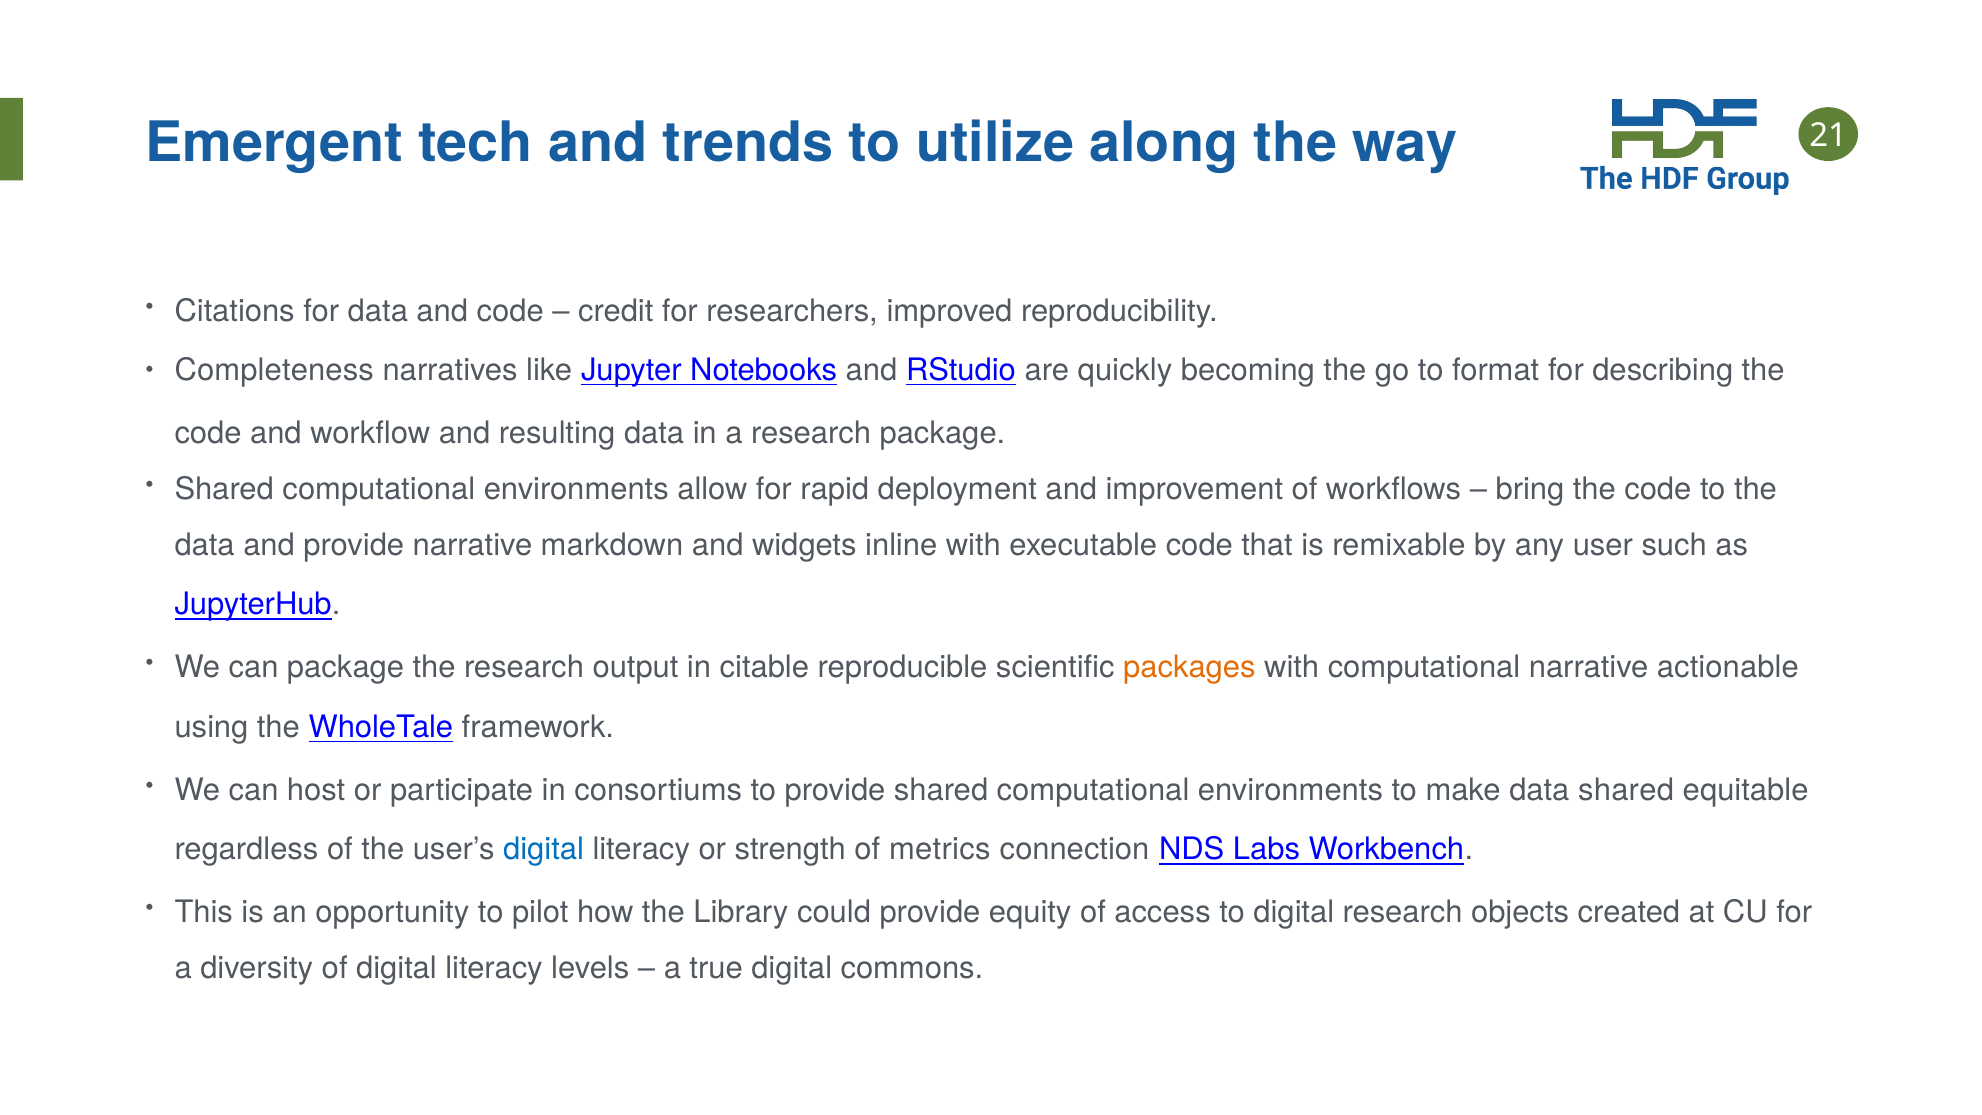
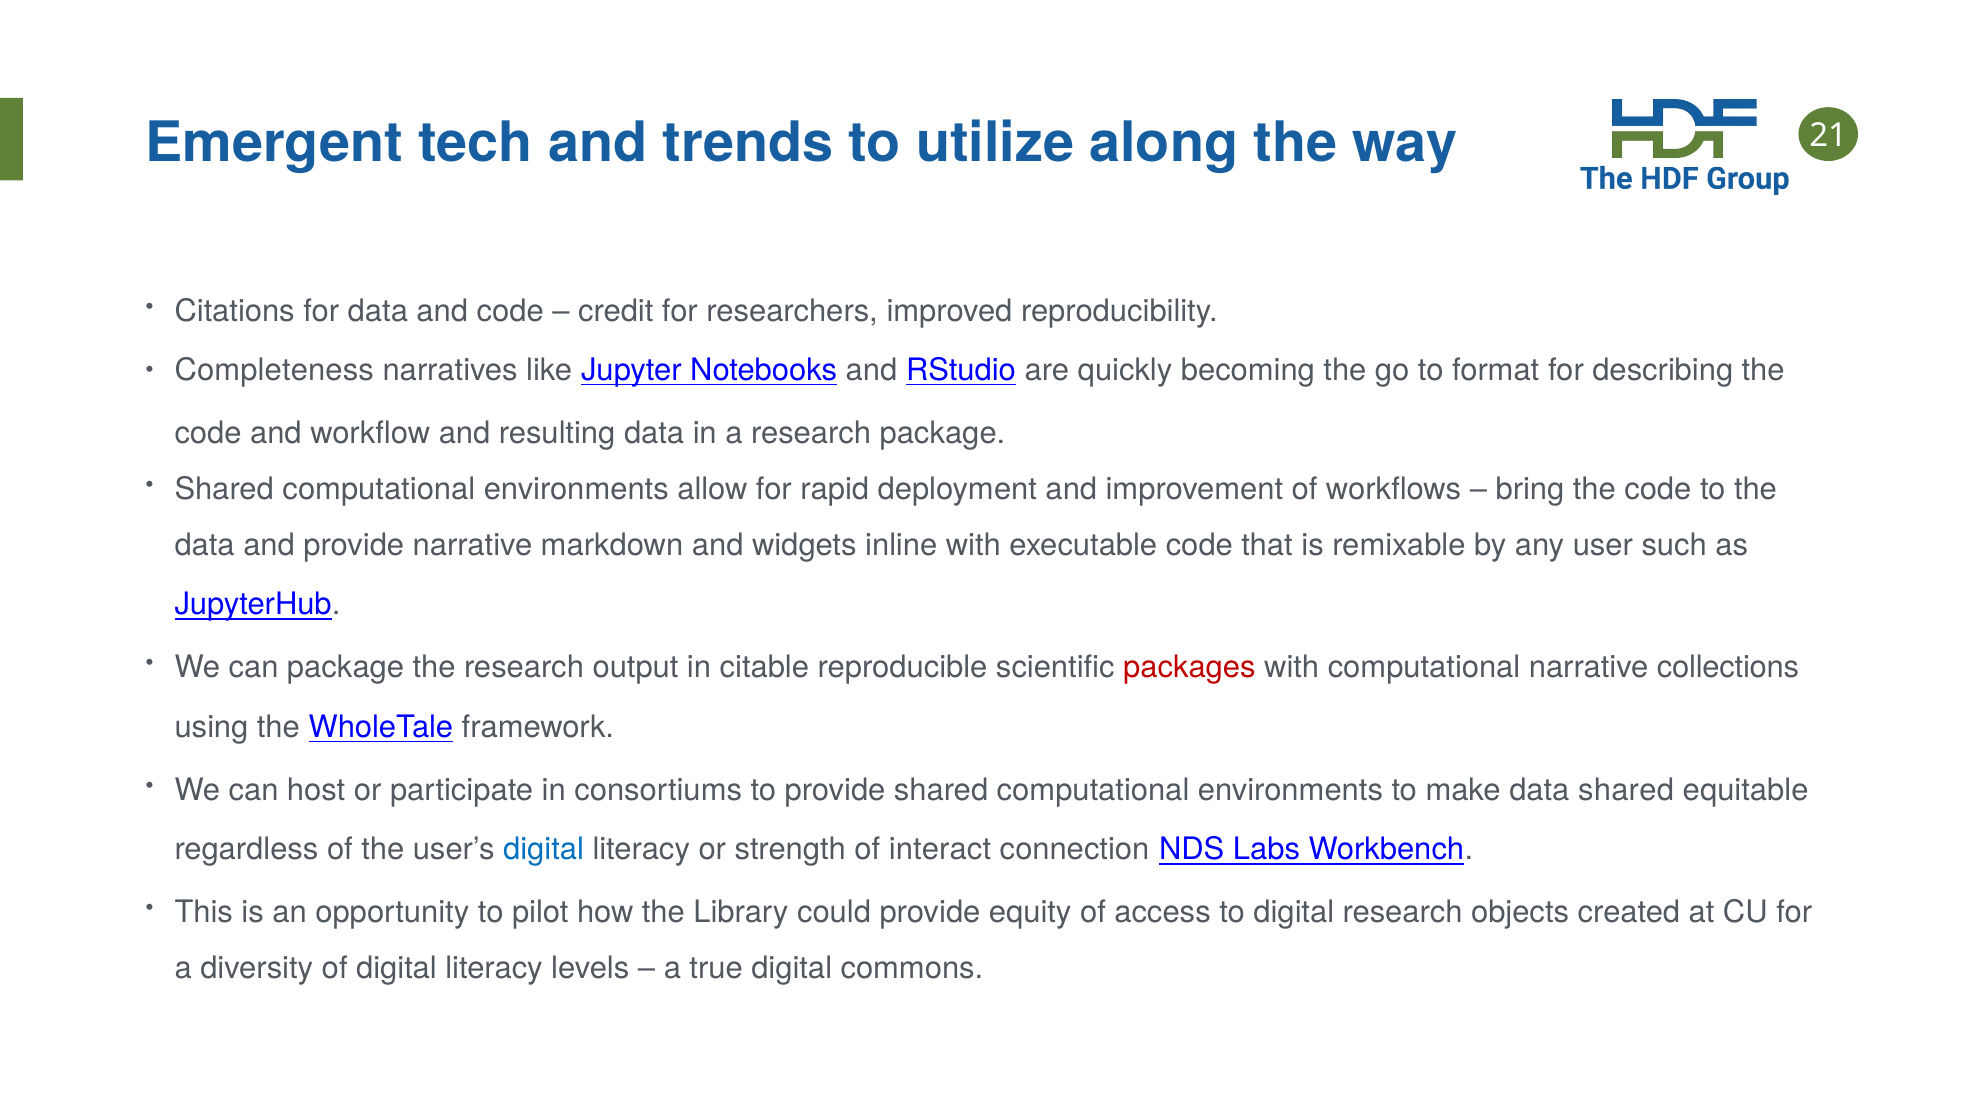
packages colour: orange -> red (1189, 667)
actionable: actionable -> collections (1728, 667)
metrics: metrics -> interact (940, 849)
